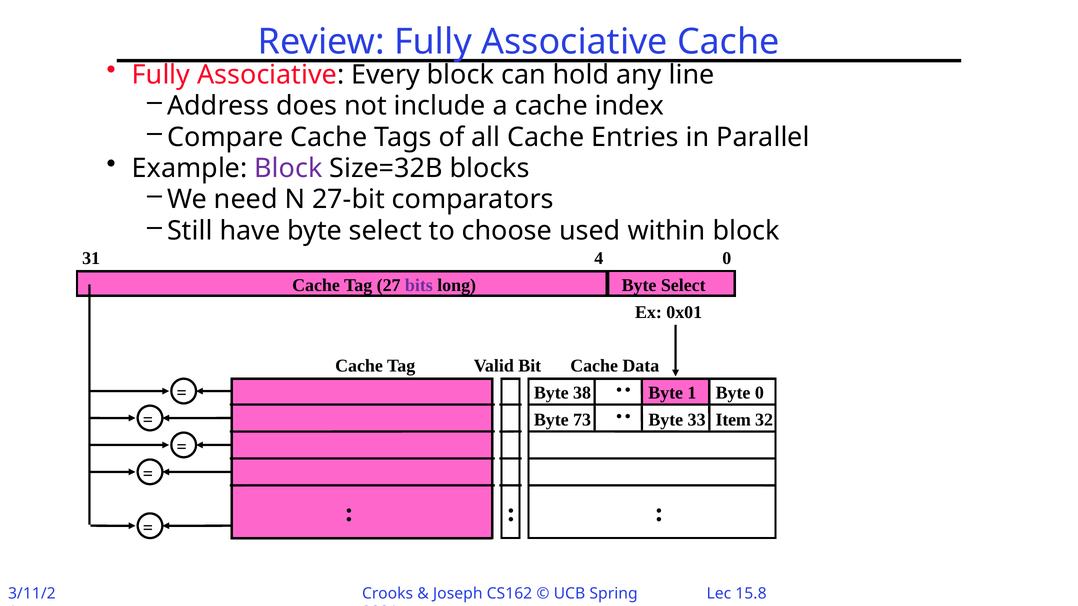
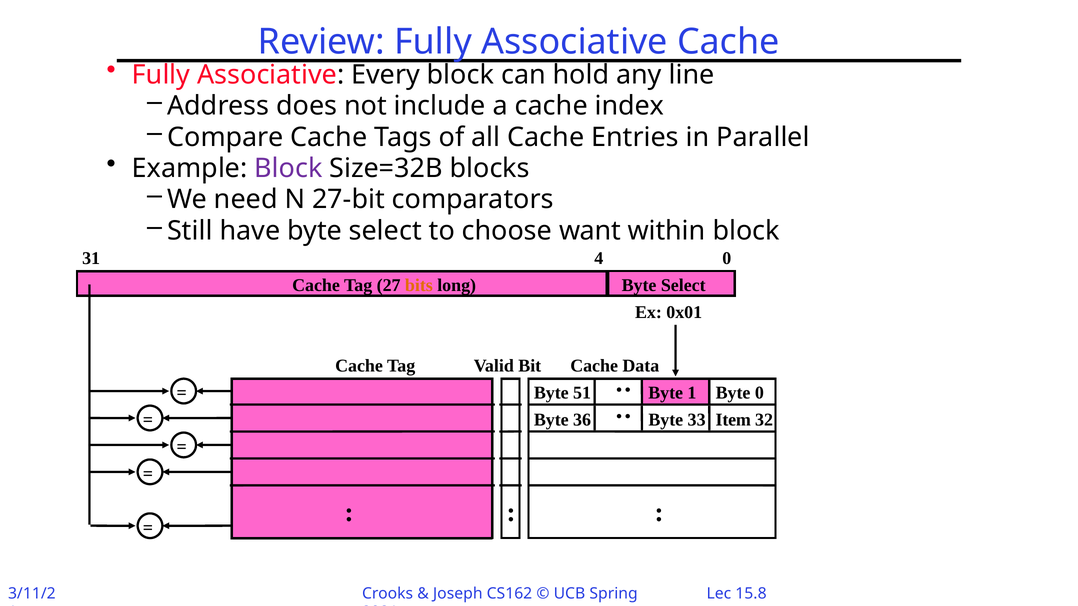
used: used -> want (590, 231)
bits colour: purple -> orange (419, 285)
38: 38 -> 51 (582, 393)
73: 73 -> 36 (582, 420)
